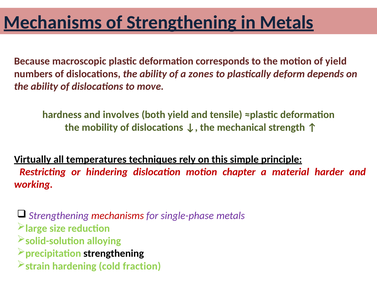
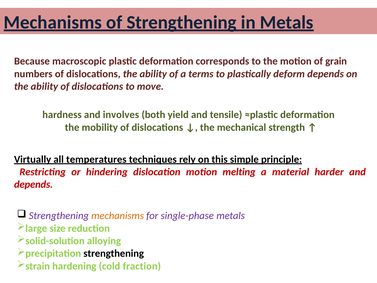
of yield: yield -> grain (336, 61)
zones: zones -> terms (201, 74)
chapter: chapter -> melting (239, 172)
working: working -> depends (34, 184)
mechanisms colour: red -> orange (118, 216)
